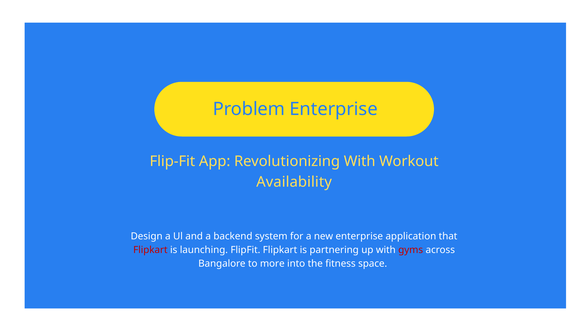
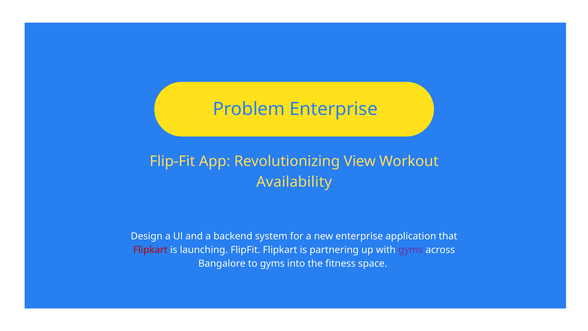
Revolutionizing With: With -> View (360, 161)
gyms colour: red -> purple (411, 250)
to more: more -> gyms (272, 263)
